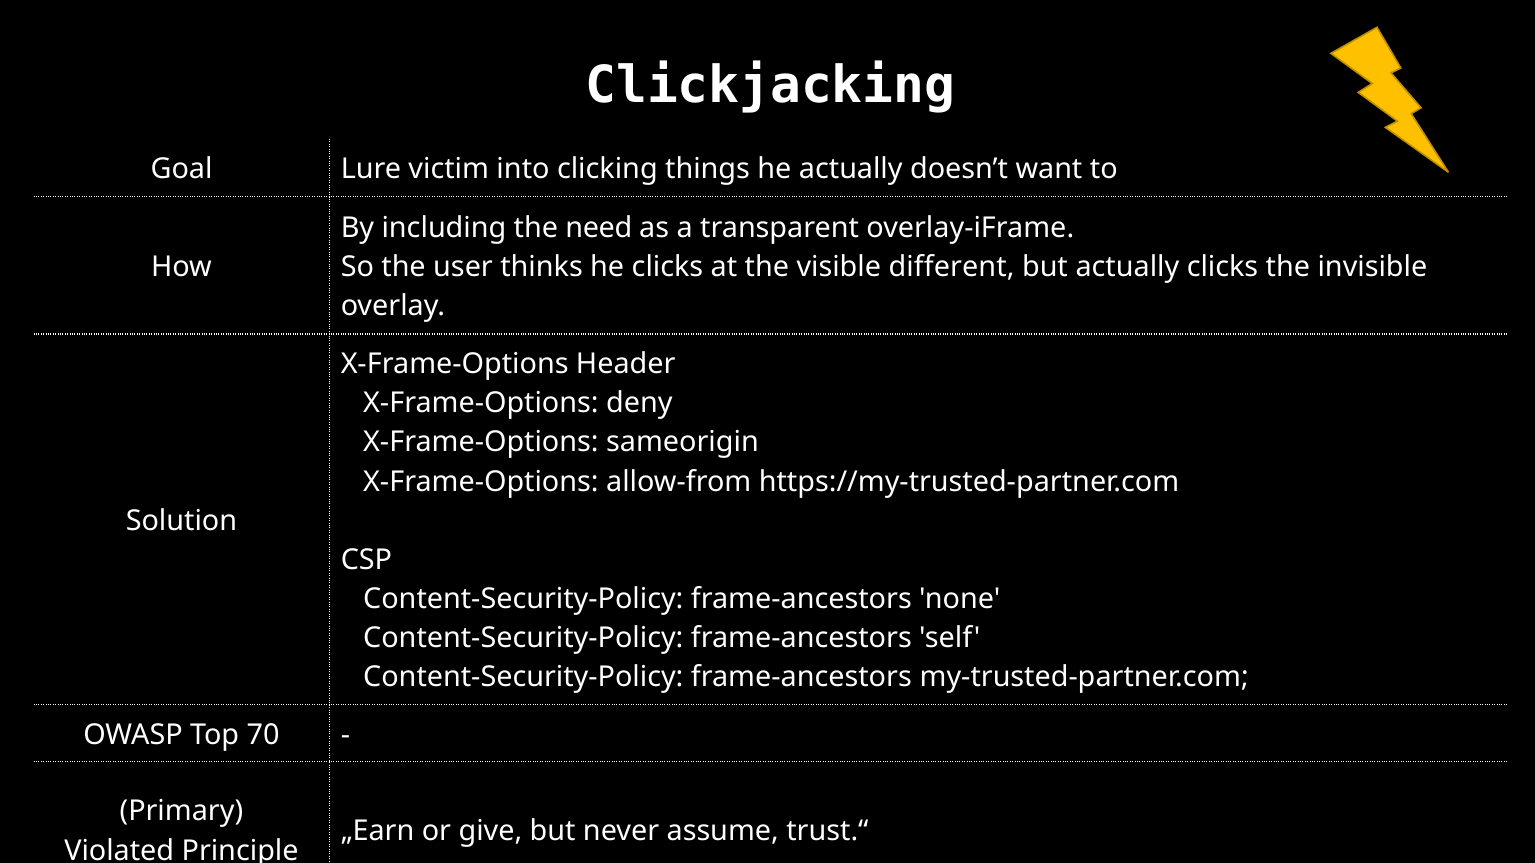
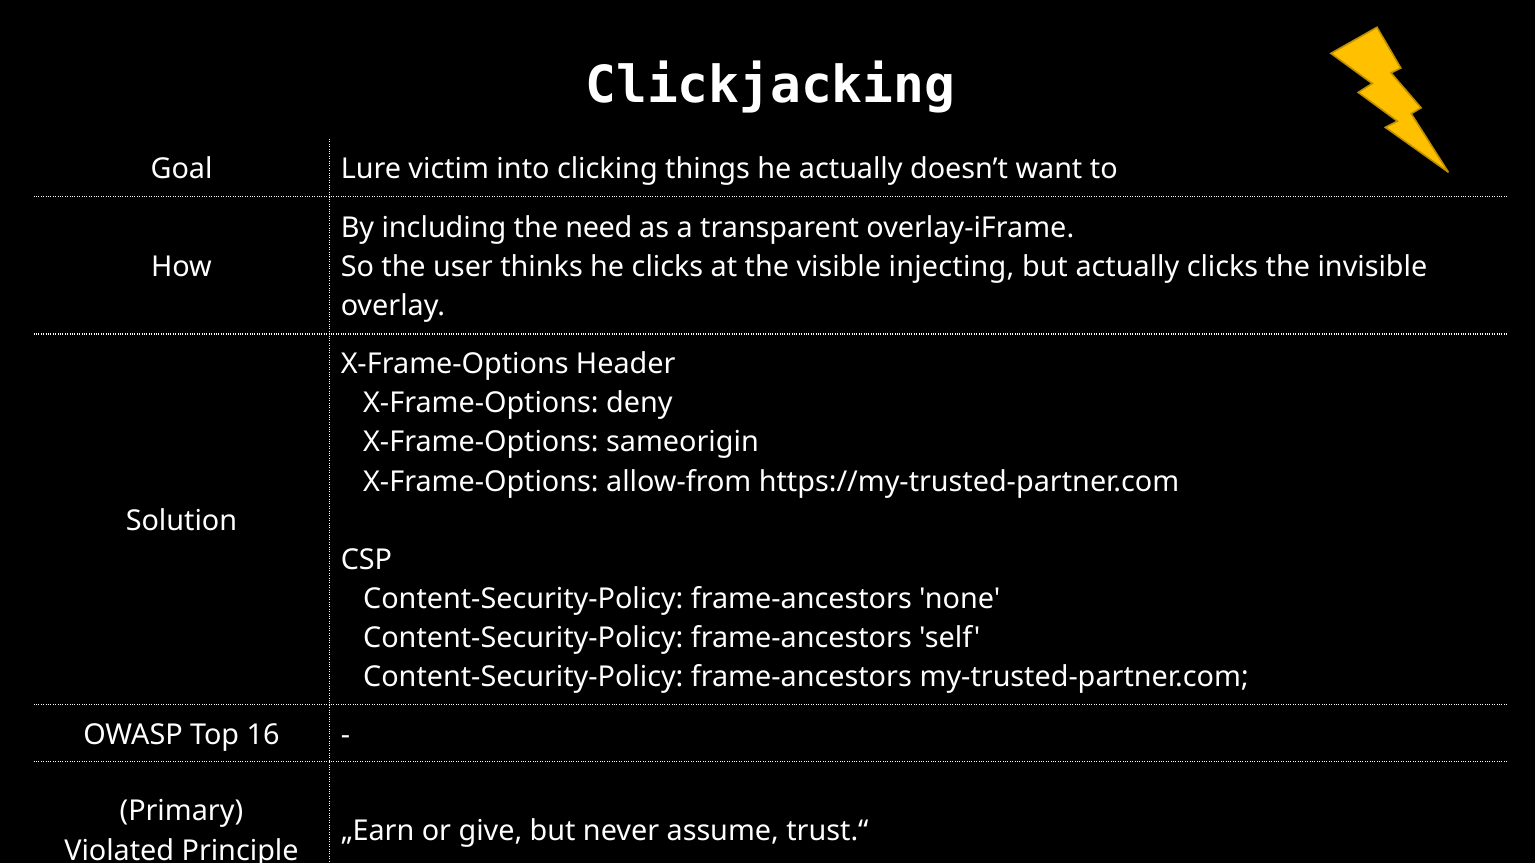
different: different -> injecting (952, 267)
70: 70 -> 16 (263, 735)
